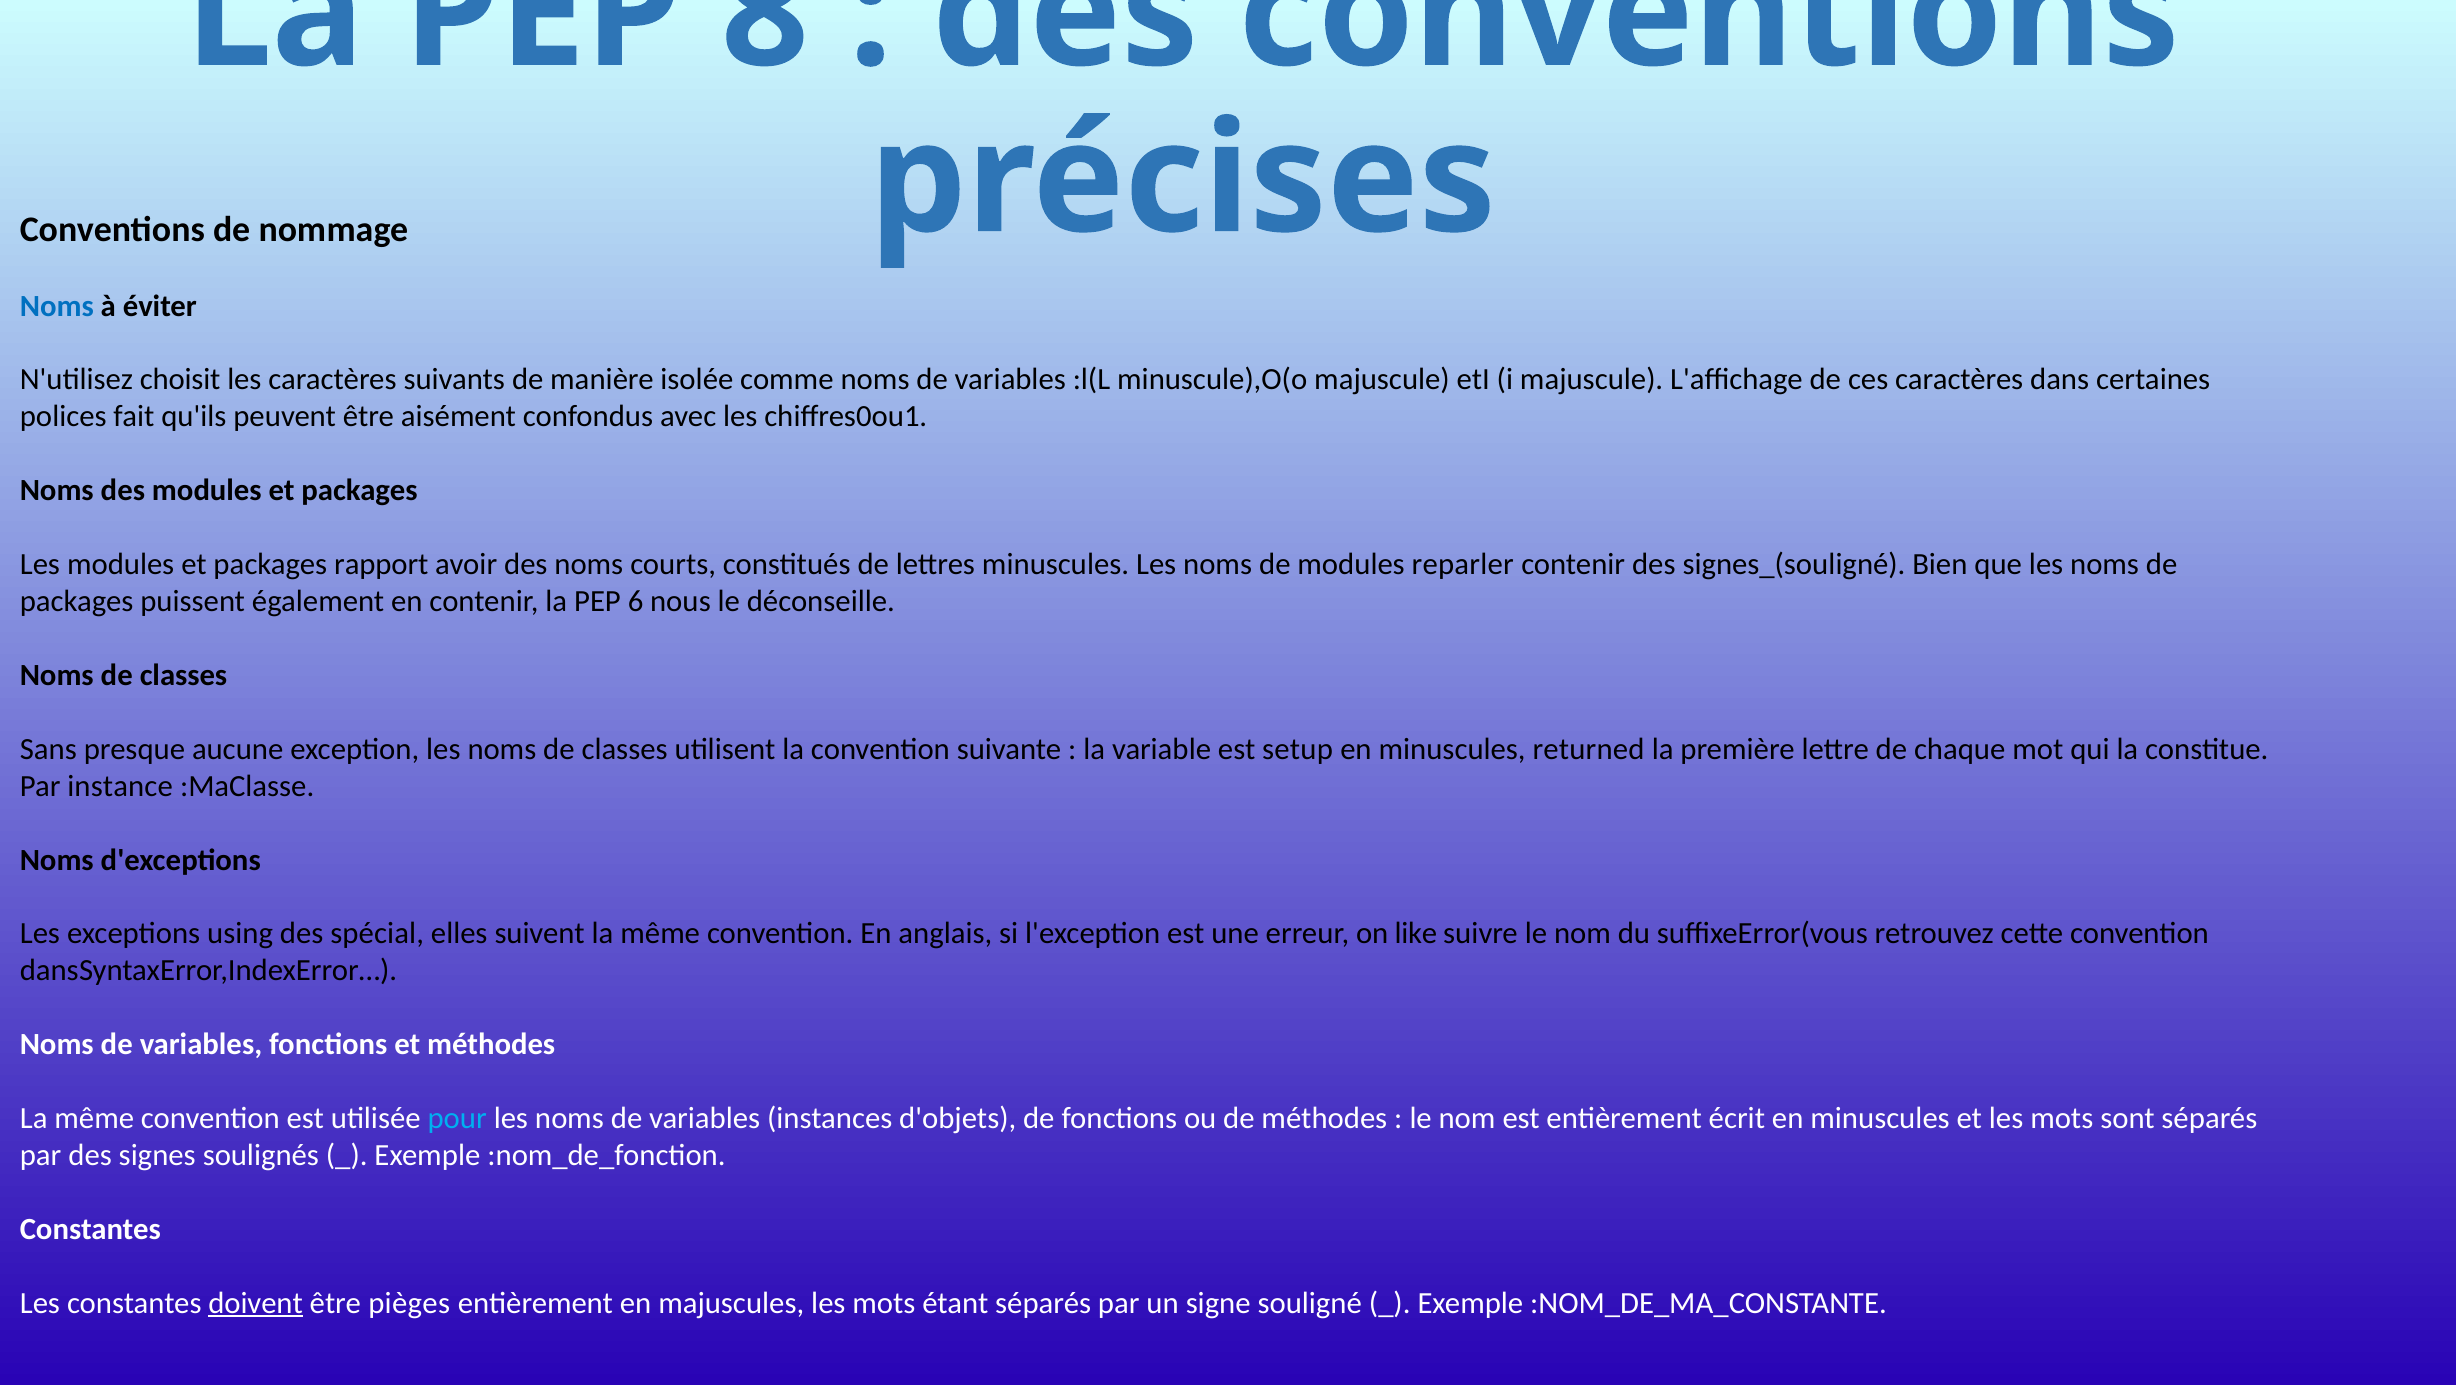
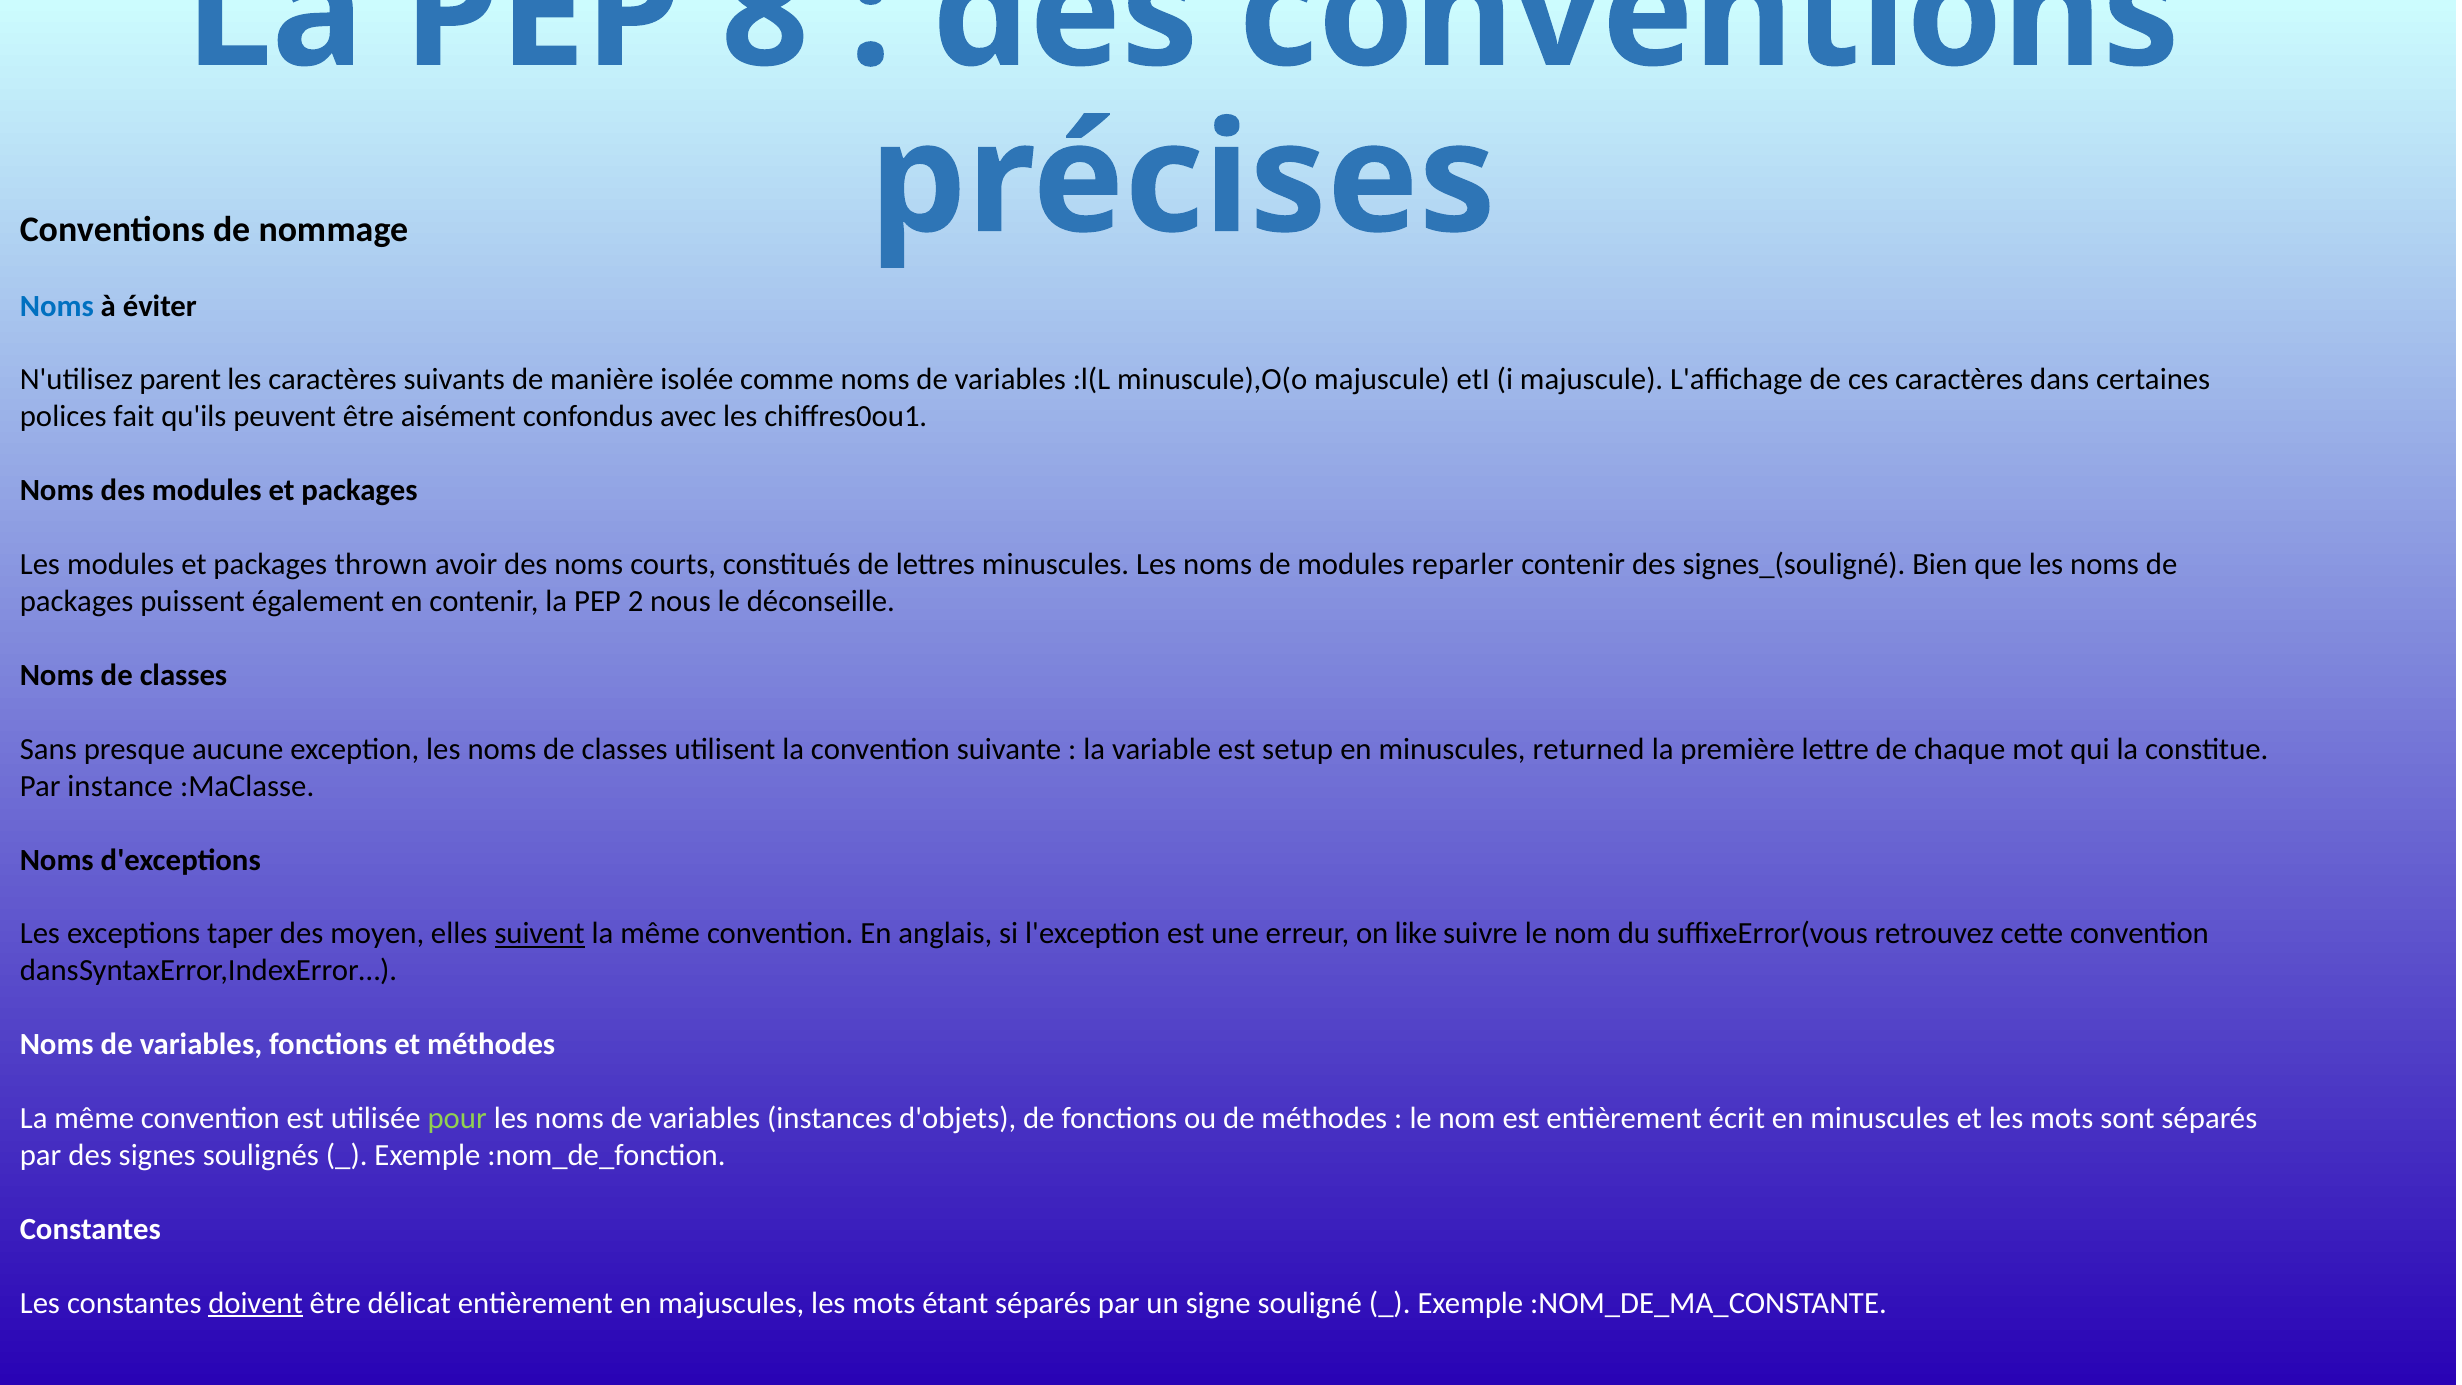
choisit: choisit -> parent (180, 380)
rapport: rapport -> thrown (381, 564)
6: 6 -> 2 (636, 601)
using: using -> taper (240, 934)
spécial: spécial -> moyen (377, 934)
suivent underline: none -> present (540, 934)
pour colour: light blue -> light green (457, 1118)
pièges: pièges -> délicat (409, 1303)
